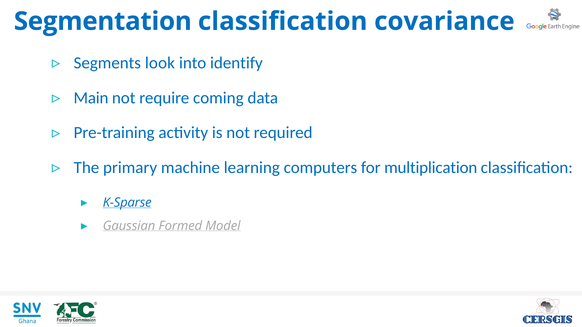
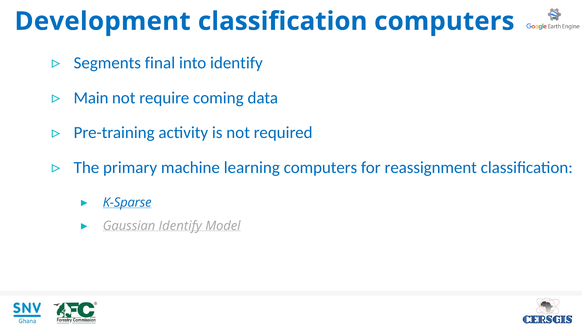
Segmentation: Segmentation -> Development (103, 21)
classification covariance: covariance -> computers (444, 21)
look: look -> final (160, 63)
multiplication: multiplication -> reassignment (431, 168)
Gaussian Formed: Formed -> Identify (180, 226)
